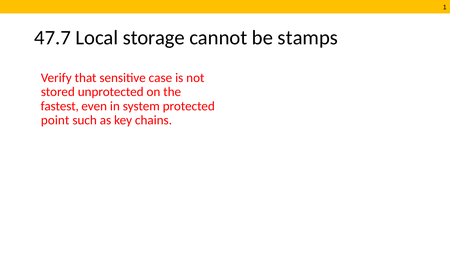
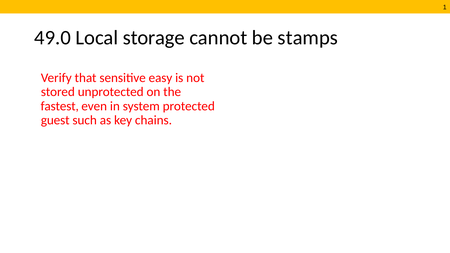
47.7: 47.7 -> 49.0 (53, 38)
case: case -> easy (160, 78)
point: point -> guest (55, 120)
